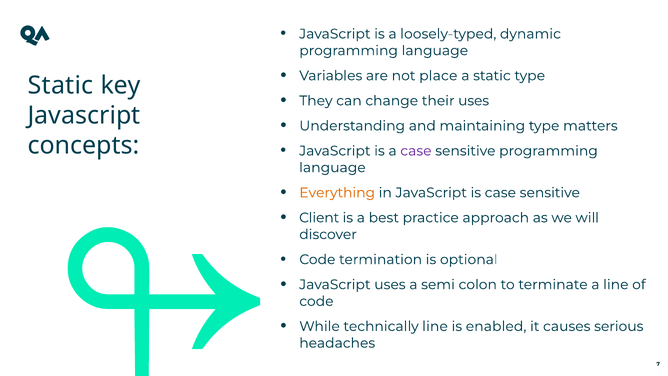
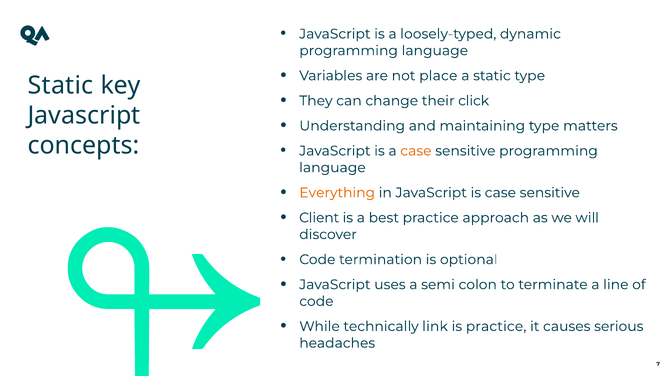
their uses: uses -> click (474, 101)
case colour: purple -> orange (416, 151)
technically line: line -> link (435, 326)
is enabled: enabled -> practice (496, 326)
